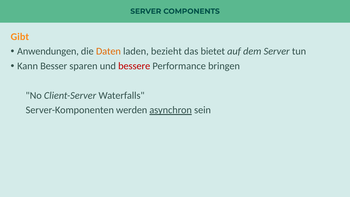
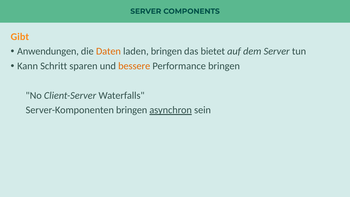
laden bezieht: bezieht -> bringen (166, 51)
Besser: Besser -> Schritt (54, 66)
bessere colour: red -> orange (134, 66)
werden: werden -> bringen (132, 110)
